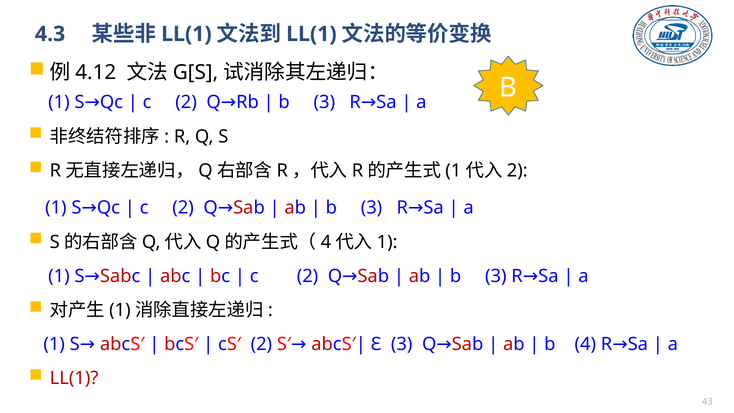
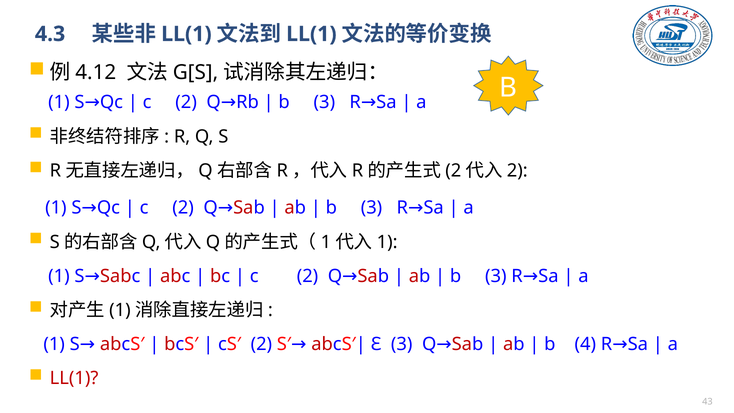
1: 1 -> 2 (453, 170)
4: 4 -> 1 (326, 242)
